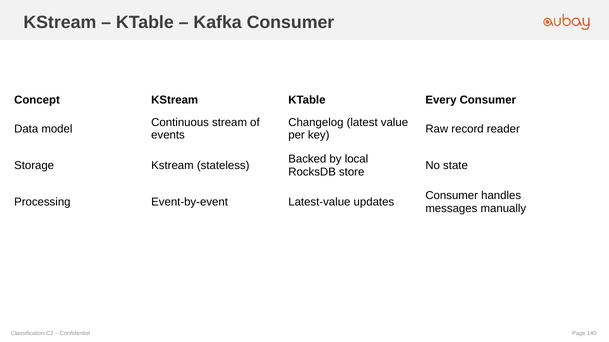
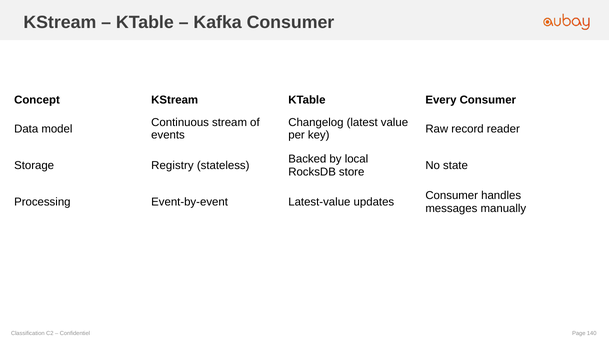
Storage Kstream: Kstream -> Registry (172, 166)
